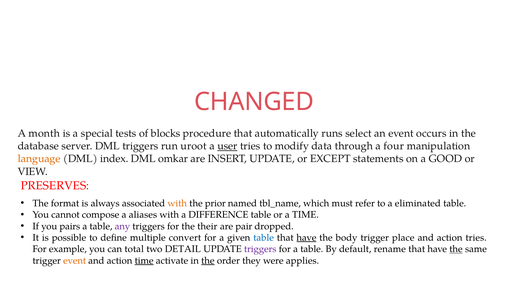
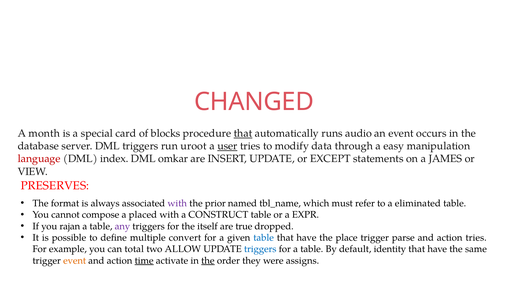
tests: tests -> card (126, 133)
that underline: none -> present (243, 133)
select: select -> audio (359, 133)
four: four -> easy (394, 146)
language colour: orange -> red (39, 159)
GOOD: GOOD -> JAMES (445, 159)
with colour: orange -> purple (177, 203)
aliases: aliases -> placed (143, 215)
DIFFERENCE: DIFFERENCE -> CONSTRUCT (218, 215)
a TIME: TIME -> EXPR (305, 215)
pairs: pairs -> rajan (70, 226)
their: their -> itself (207, 226)
pair: pair -> true (244, 226)
have underline: present -> none (306, 237)
body: body -> place (347, 237)
place: place -> parse (403, 237)
DETAIL: DETAIL -> ALLOW (183, 249)
triggers colour: purple -> blue (260, 249)
rename: rename -> identity (390, 249)
the underline: present -> none (456, 249)
applies: applies -> assigns (303, 260)
